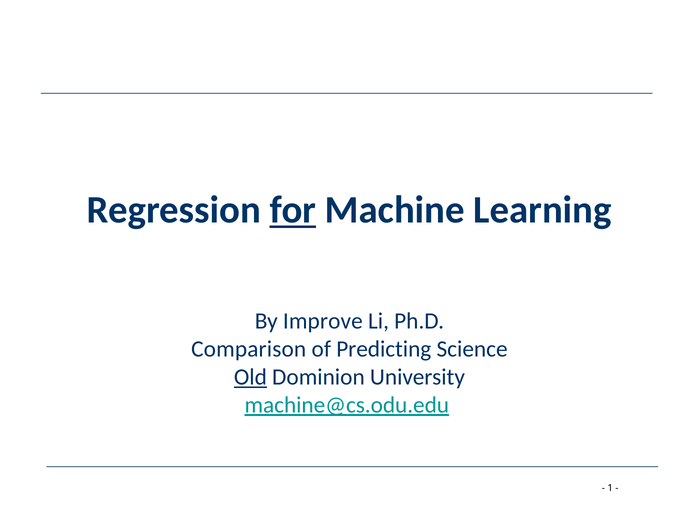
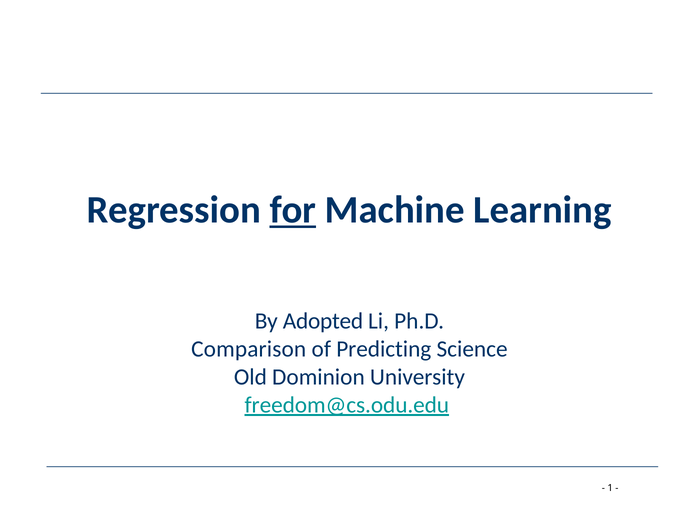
Improve: Improve -> Adopted (323, 321)
Old underline: present -> none (250, 377)
machine@cs.odu.edu: machine@cs.odu.edu -> freedom@cs.odu.edu (347, 404)
